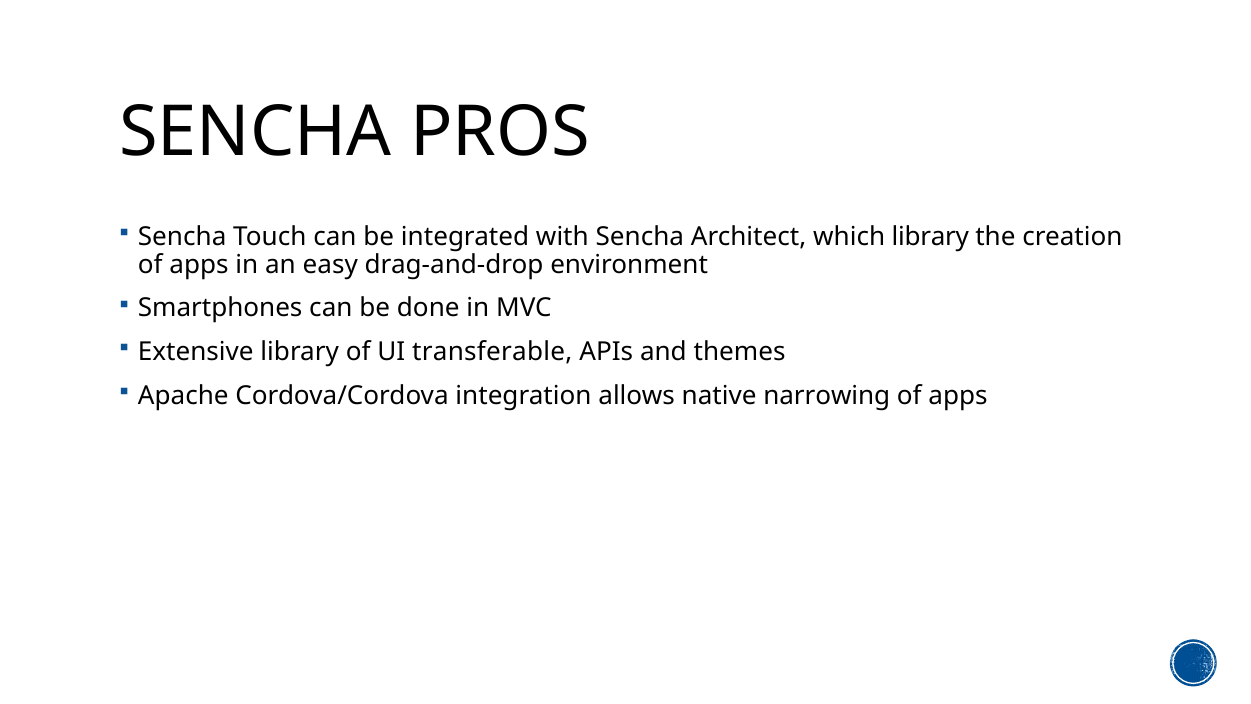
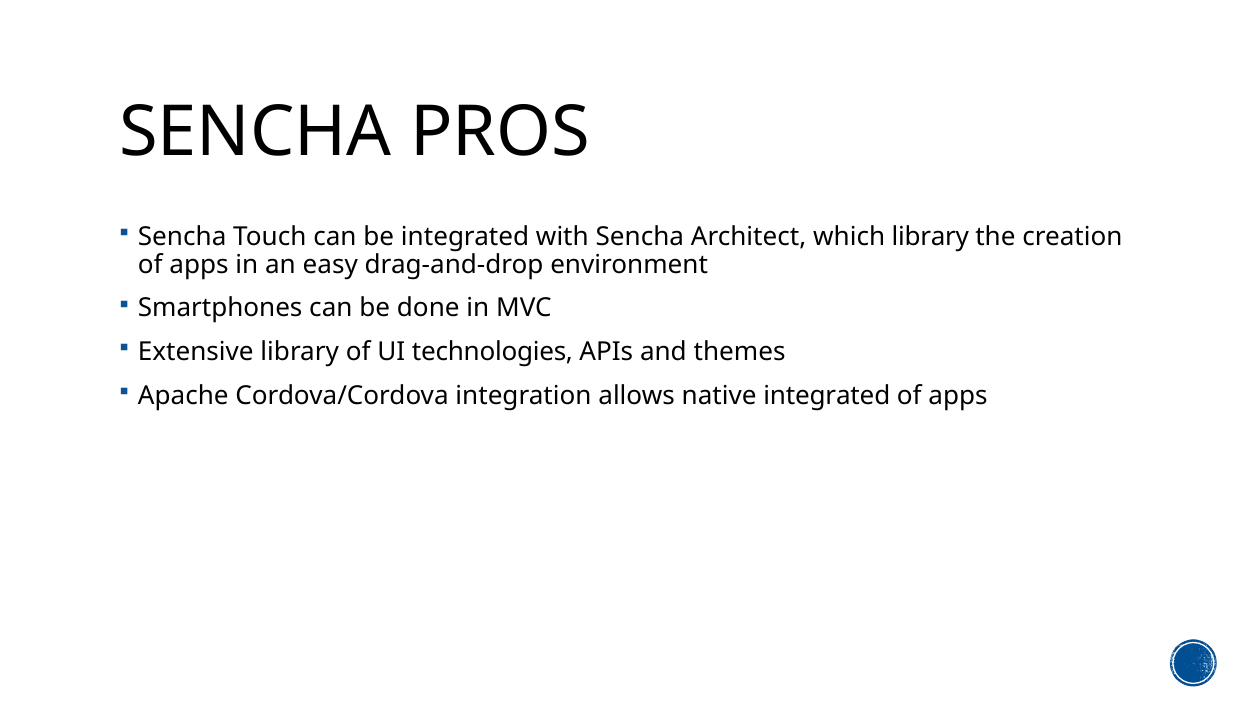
transferable: transferable -> technologies (492, 352)
native narrowing: narrowing -> integrated (827, 396)
